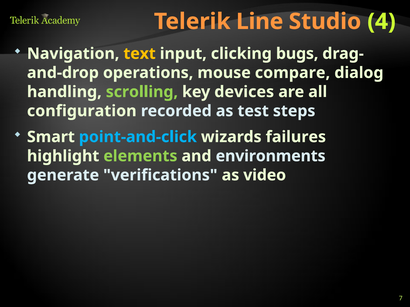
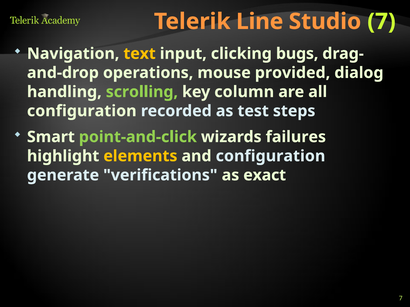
Studio 4: 4 -> 7 (382, 22)
compare: compare -> provided (293, 73)
devices: devices -> column (244, 92)
point-and-click colour: light blue -> light green (138, 137)
elements colour: light green -> yellow (140, 156)
and environments: environments -> configuration (271, 156)
video: video -> exact (265, 175)
